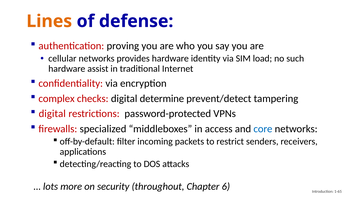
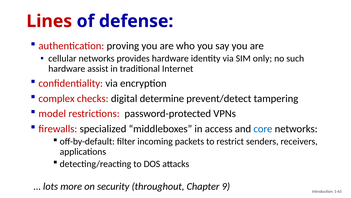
Lines colour: orange -> red (49, 21)
load: load -> only (262, 58)
digital: digital -> model (52, 113)
6: 6 -> 9 (226, 186)
